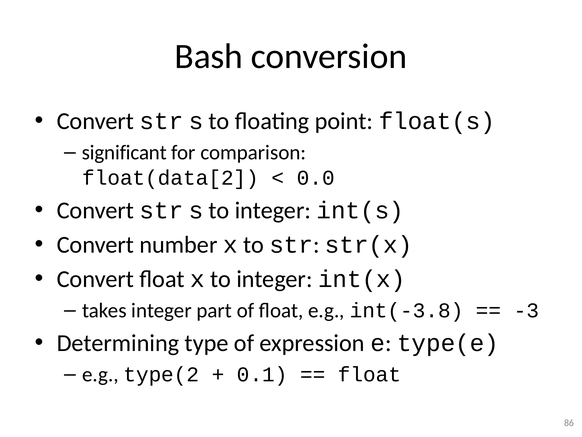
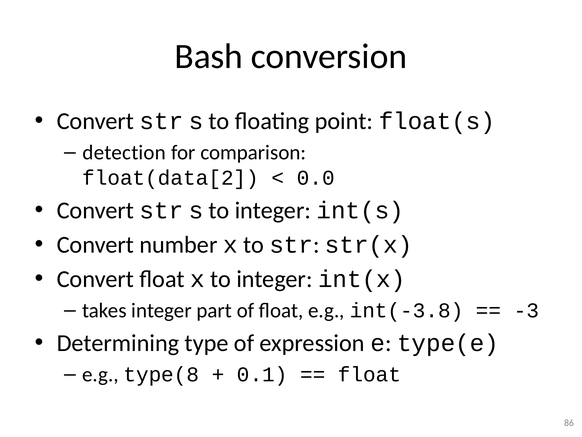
significant: significant -> detection (124, 152)
type(2: type(2 -> type(8 (161, 374)
